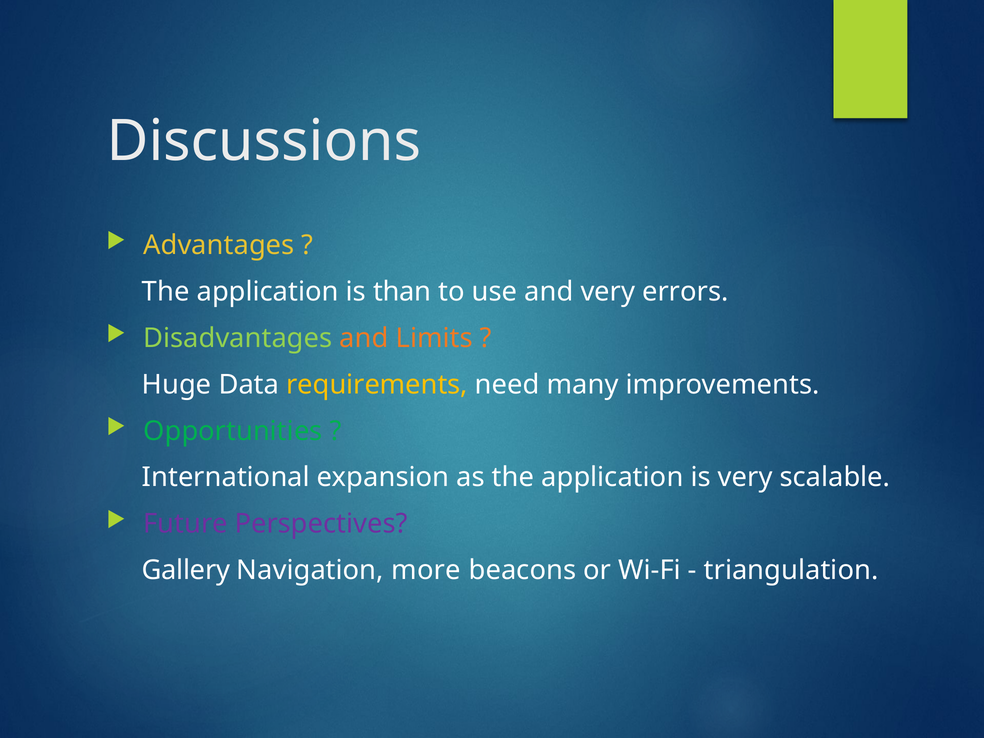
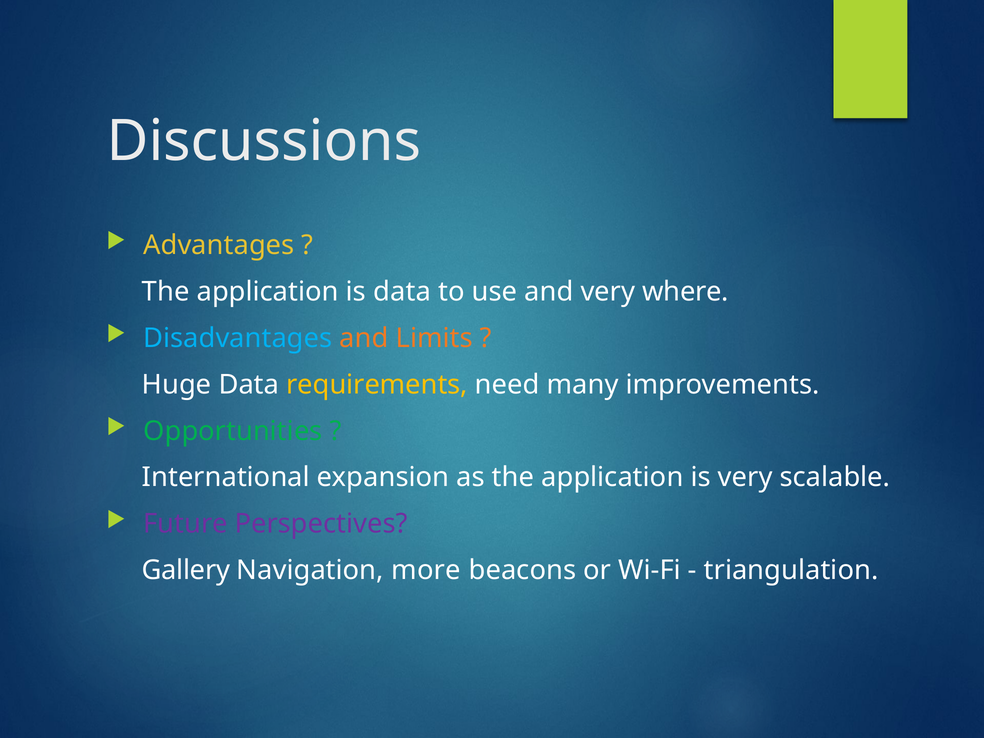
is than: than -> data (402, 292)
errors: errors -> where (685, 292)
Disadvantages colour: light green -> light blue (238, 338)
